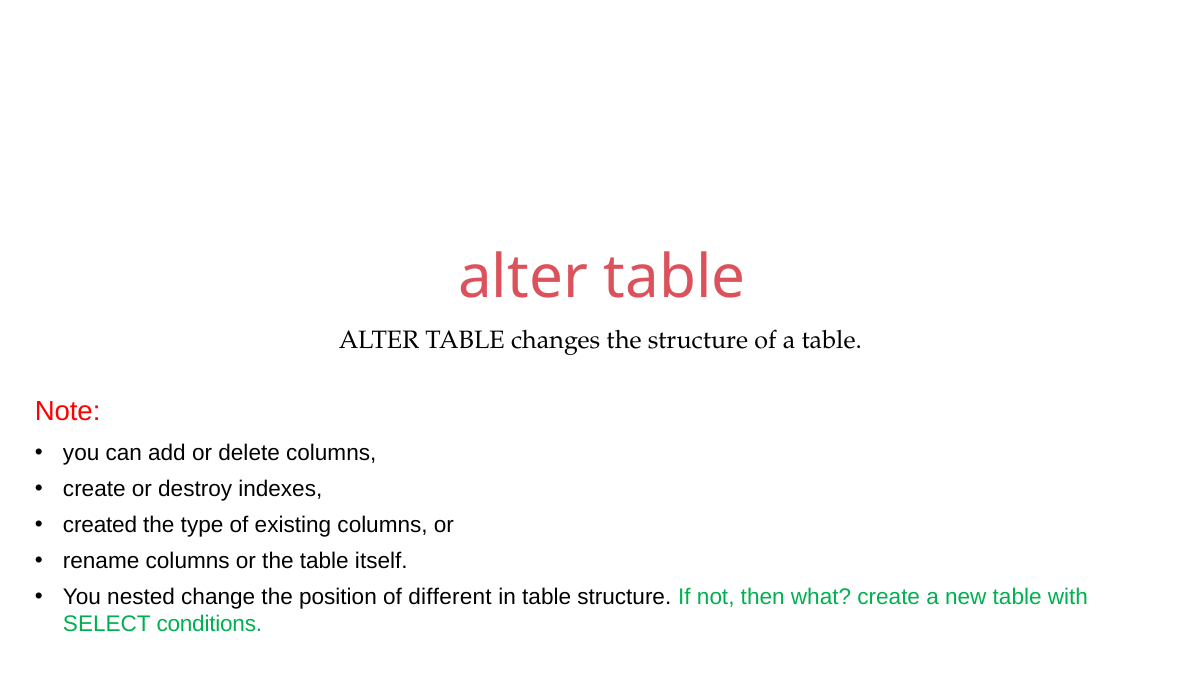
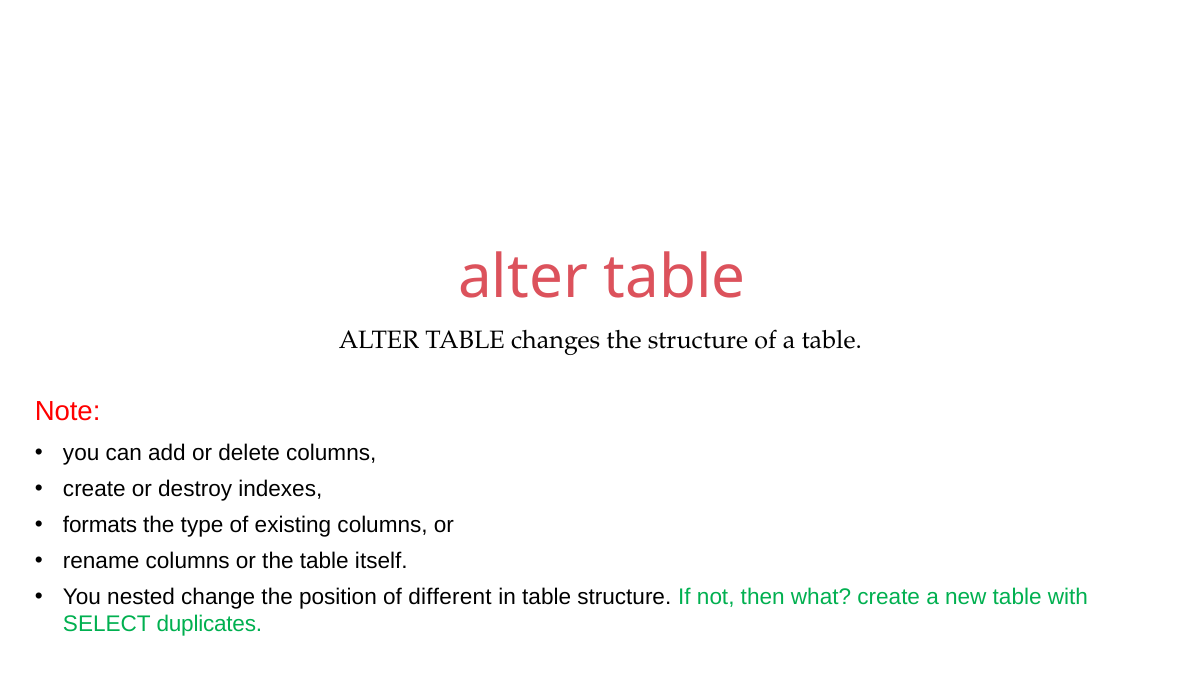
created: created -> formats (100, 525)
conditions: conditions -> duplicates (209, 625)
